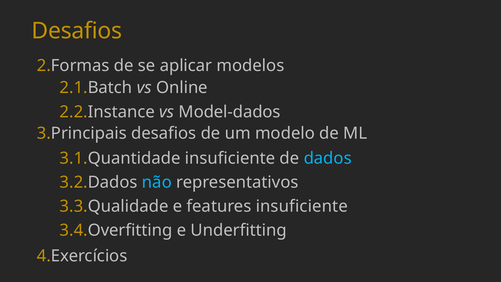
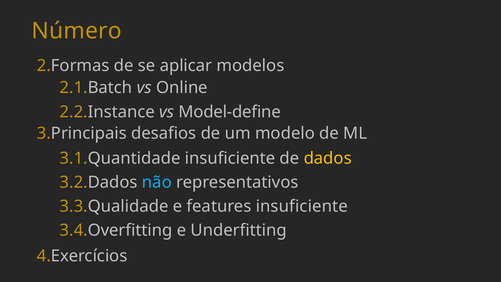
Desafios: Desafios -> Número (77, 31)
Model-dados: Model-dados -> Model-define (230, 112)
dados colour: light blue -> yellow (328, 158)
